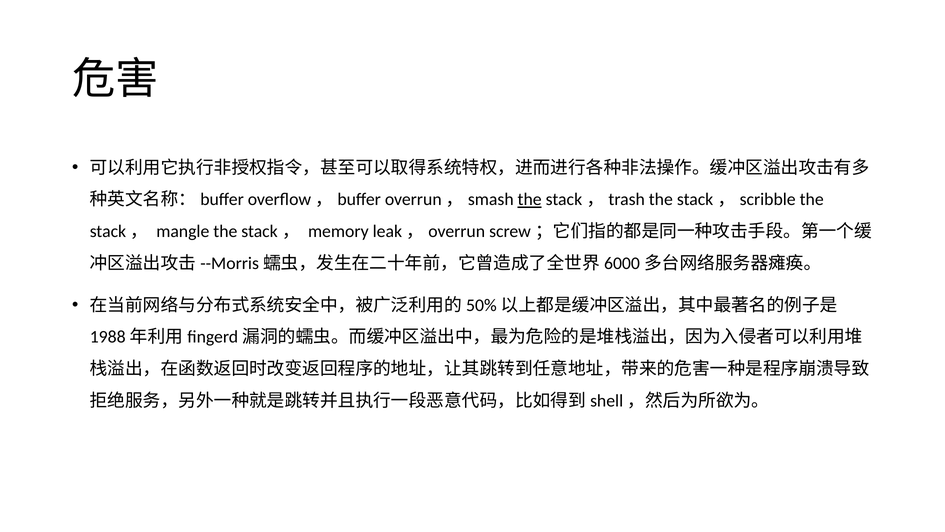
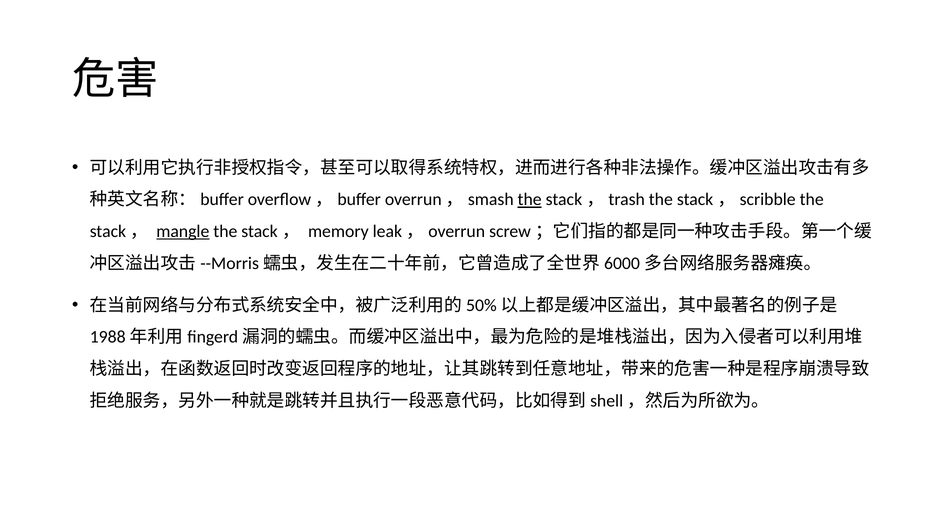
mangle underline: none -> present (183, 231)
